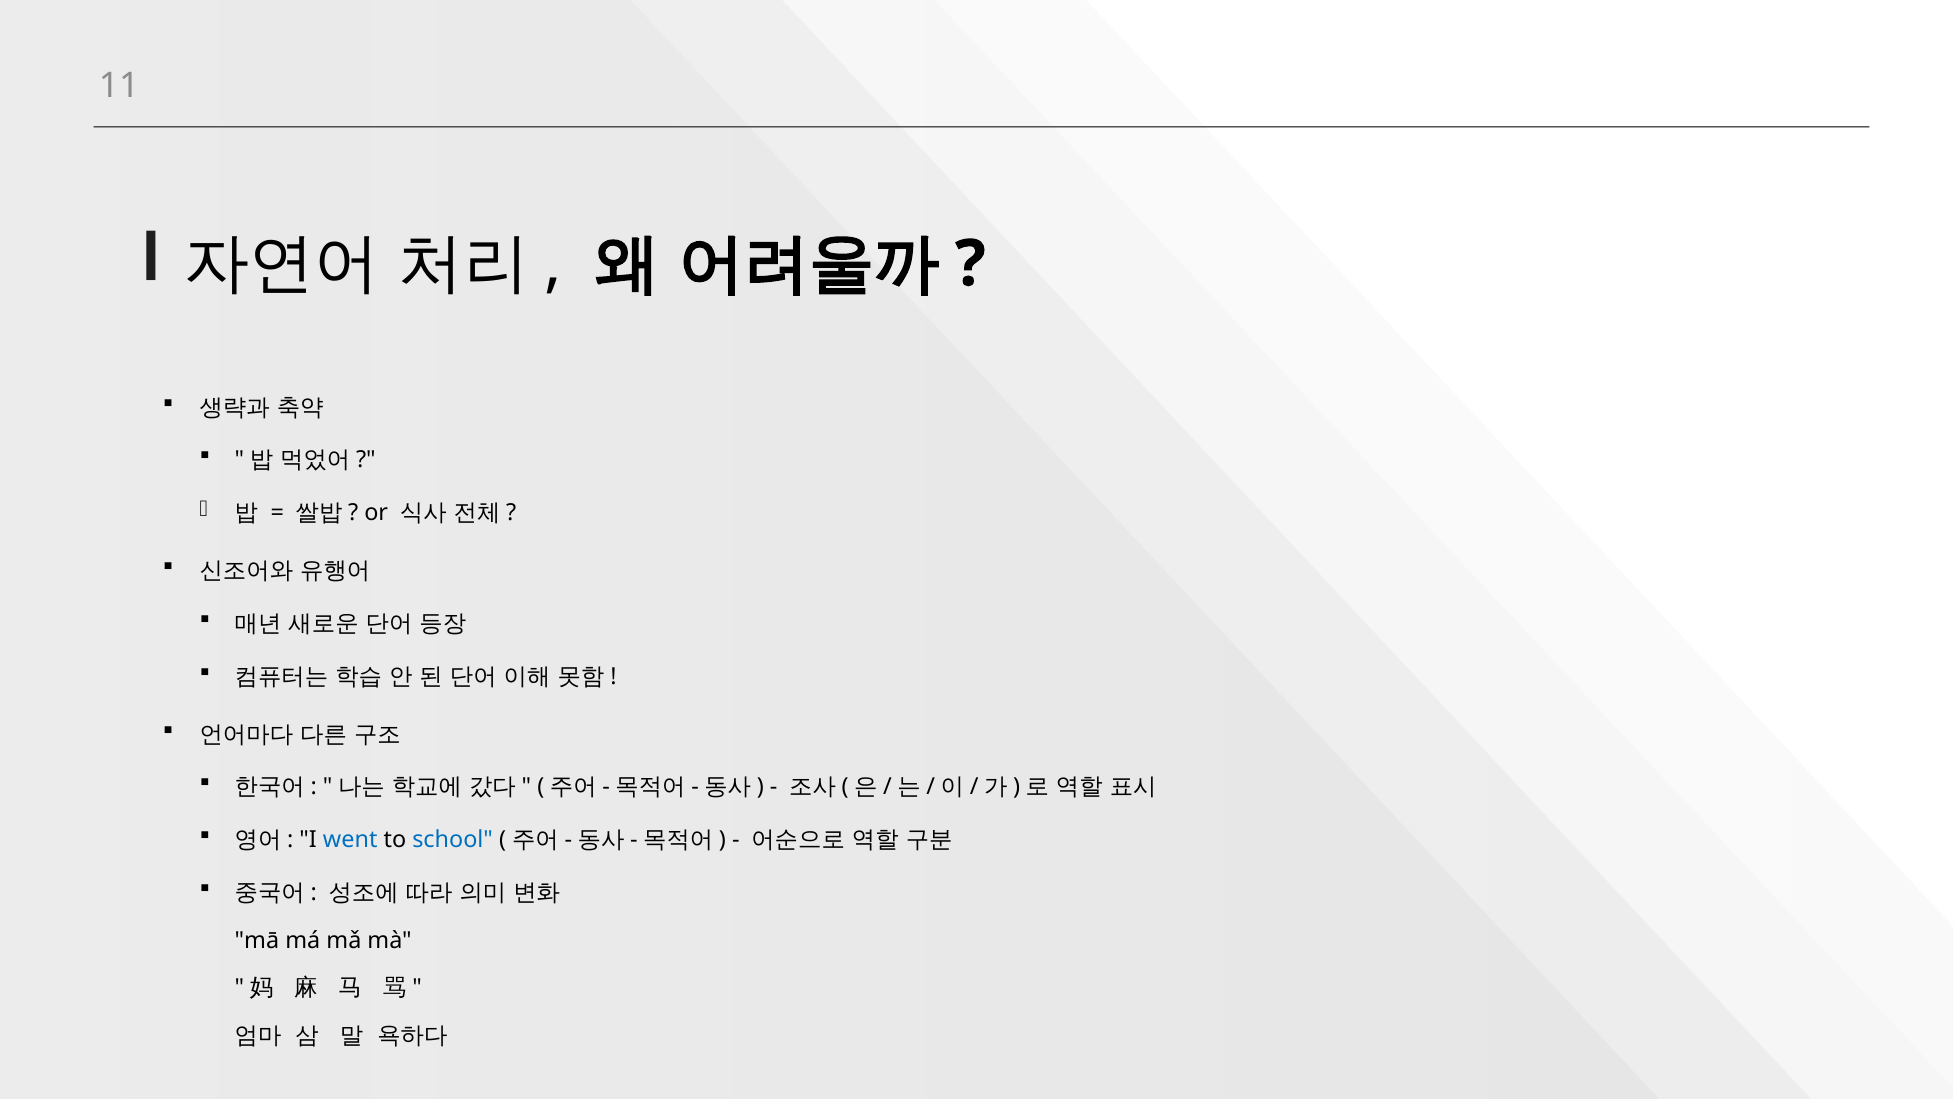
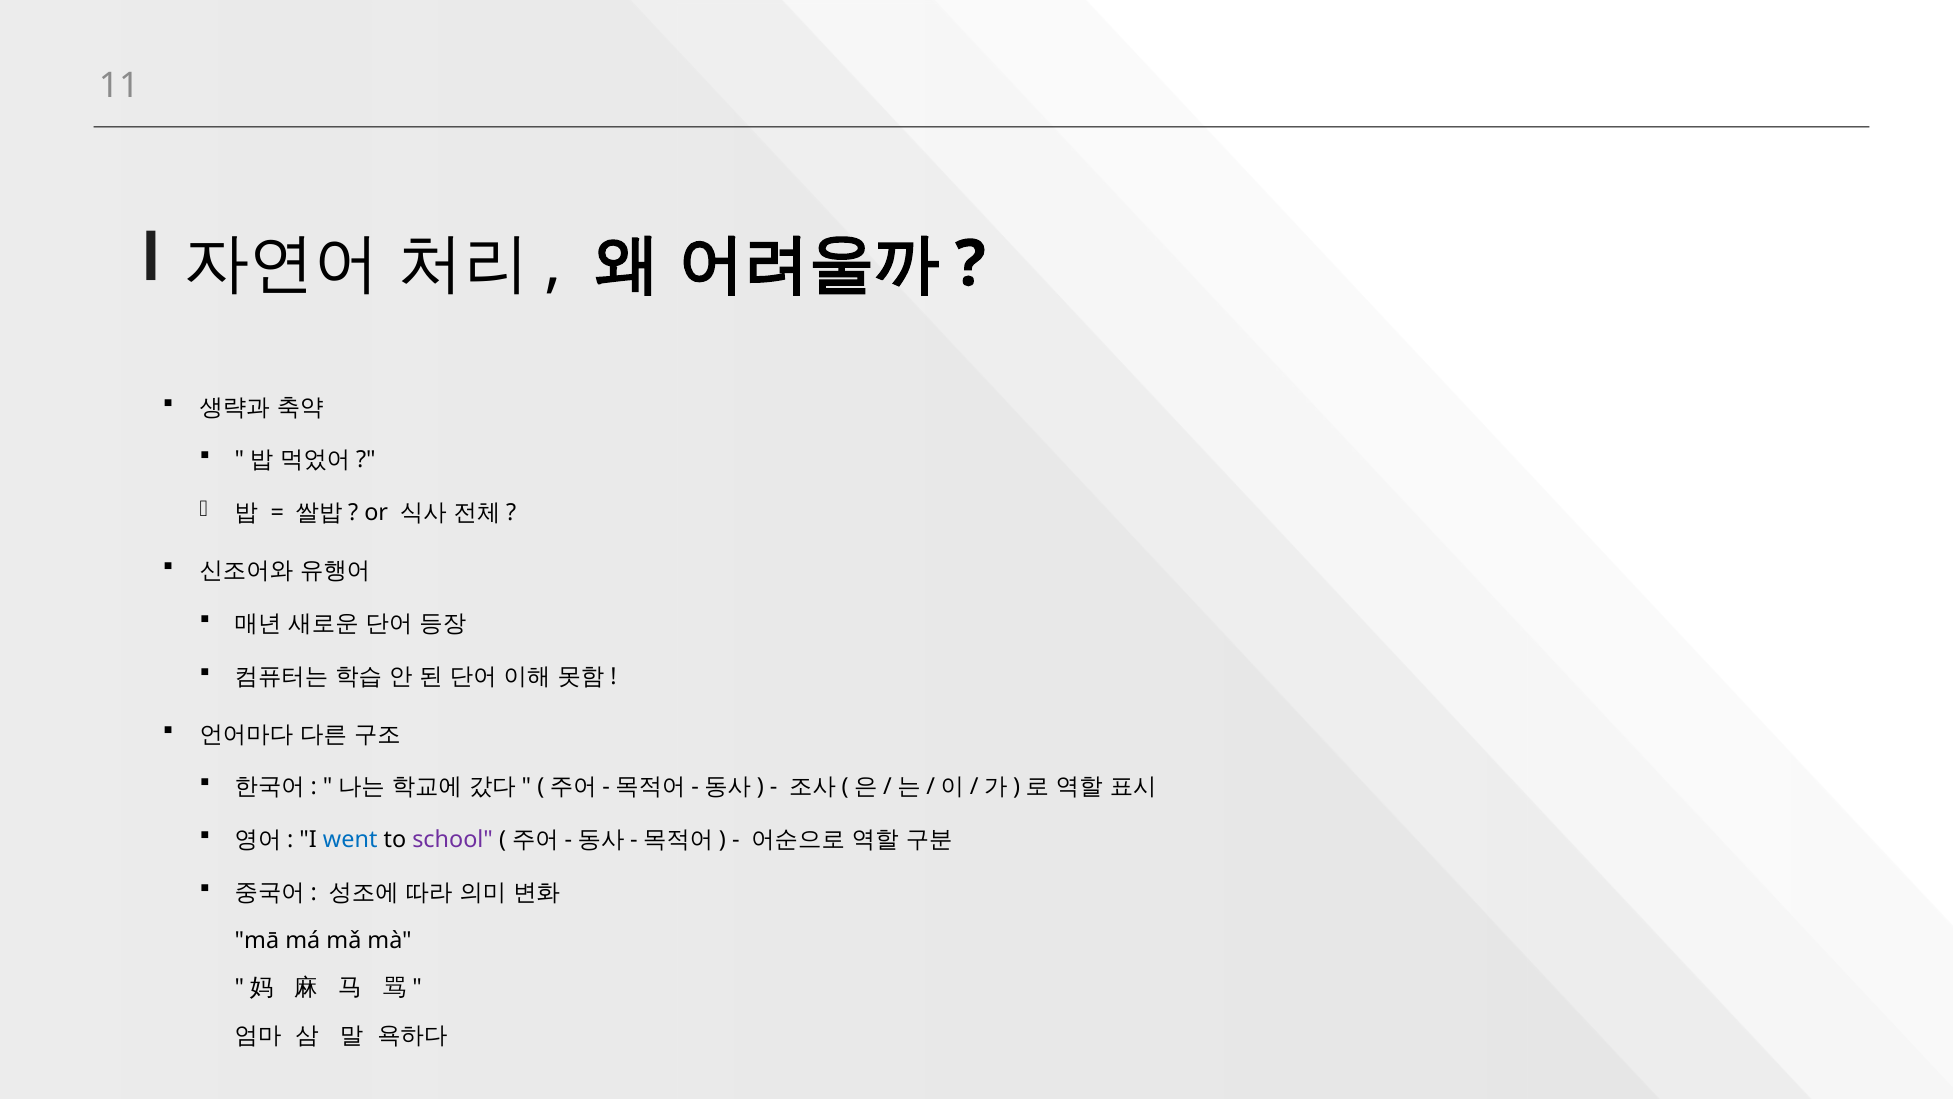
school colour: blue -> purple (453, 840)
